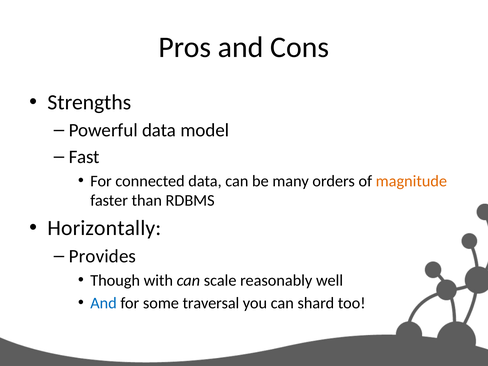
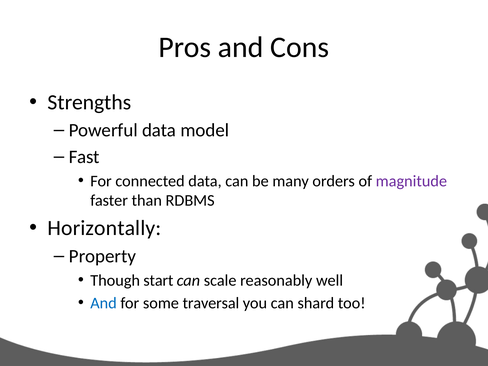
magnitude colour: orange -> purple (411, 181)
Provides: Provides -> Property (103, 256)
with: with -> start (158, 280)
